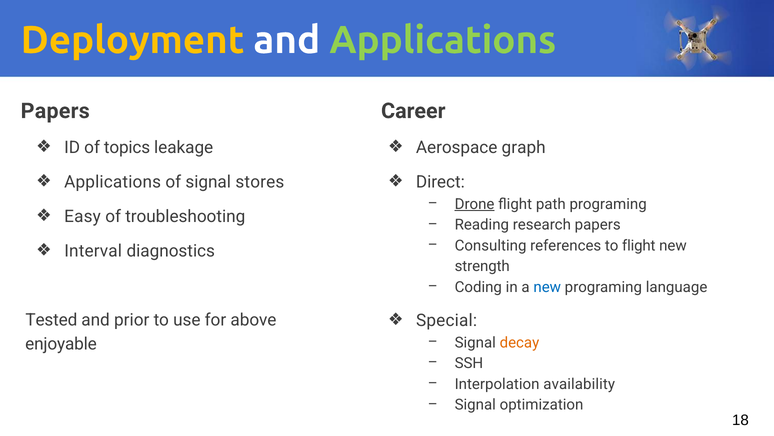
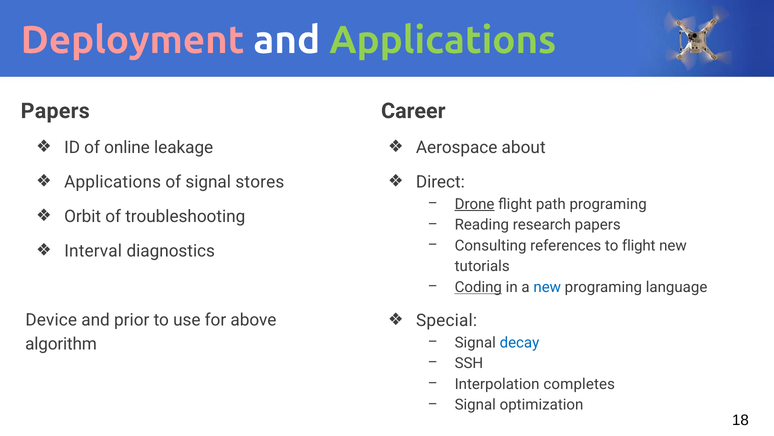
Deployment colour: yellow -> pink (132, 40)
topics: topics -> online (127, 148)
graph: graph -> about (524, 148)
Easy: Easy -> Orbit (83, 216)
strength: strength -> tutorials (482, 266)
Coding underline: none -> present (478, 287)
Tested: Tested -> Device (51, 320)
decay colour: orange -> blue (519, 342)
enjoyable: enjoyable -> algorithm (61, 344)
availability: availability -> completes (579, 384)
